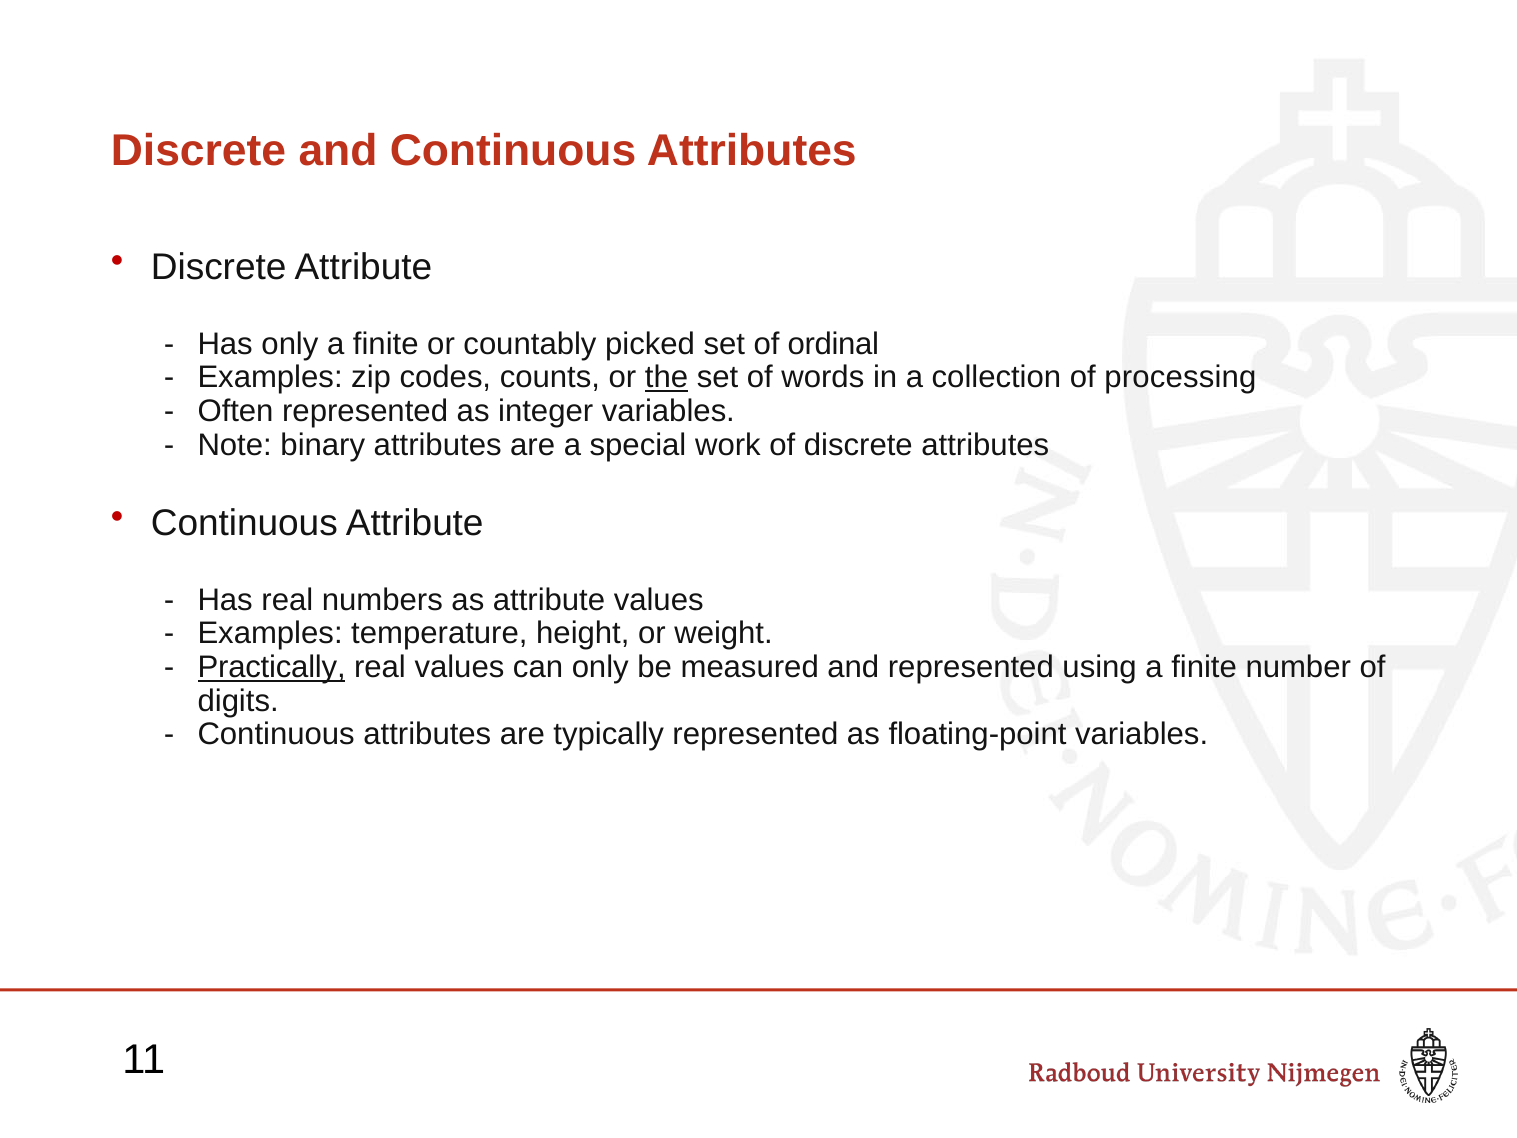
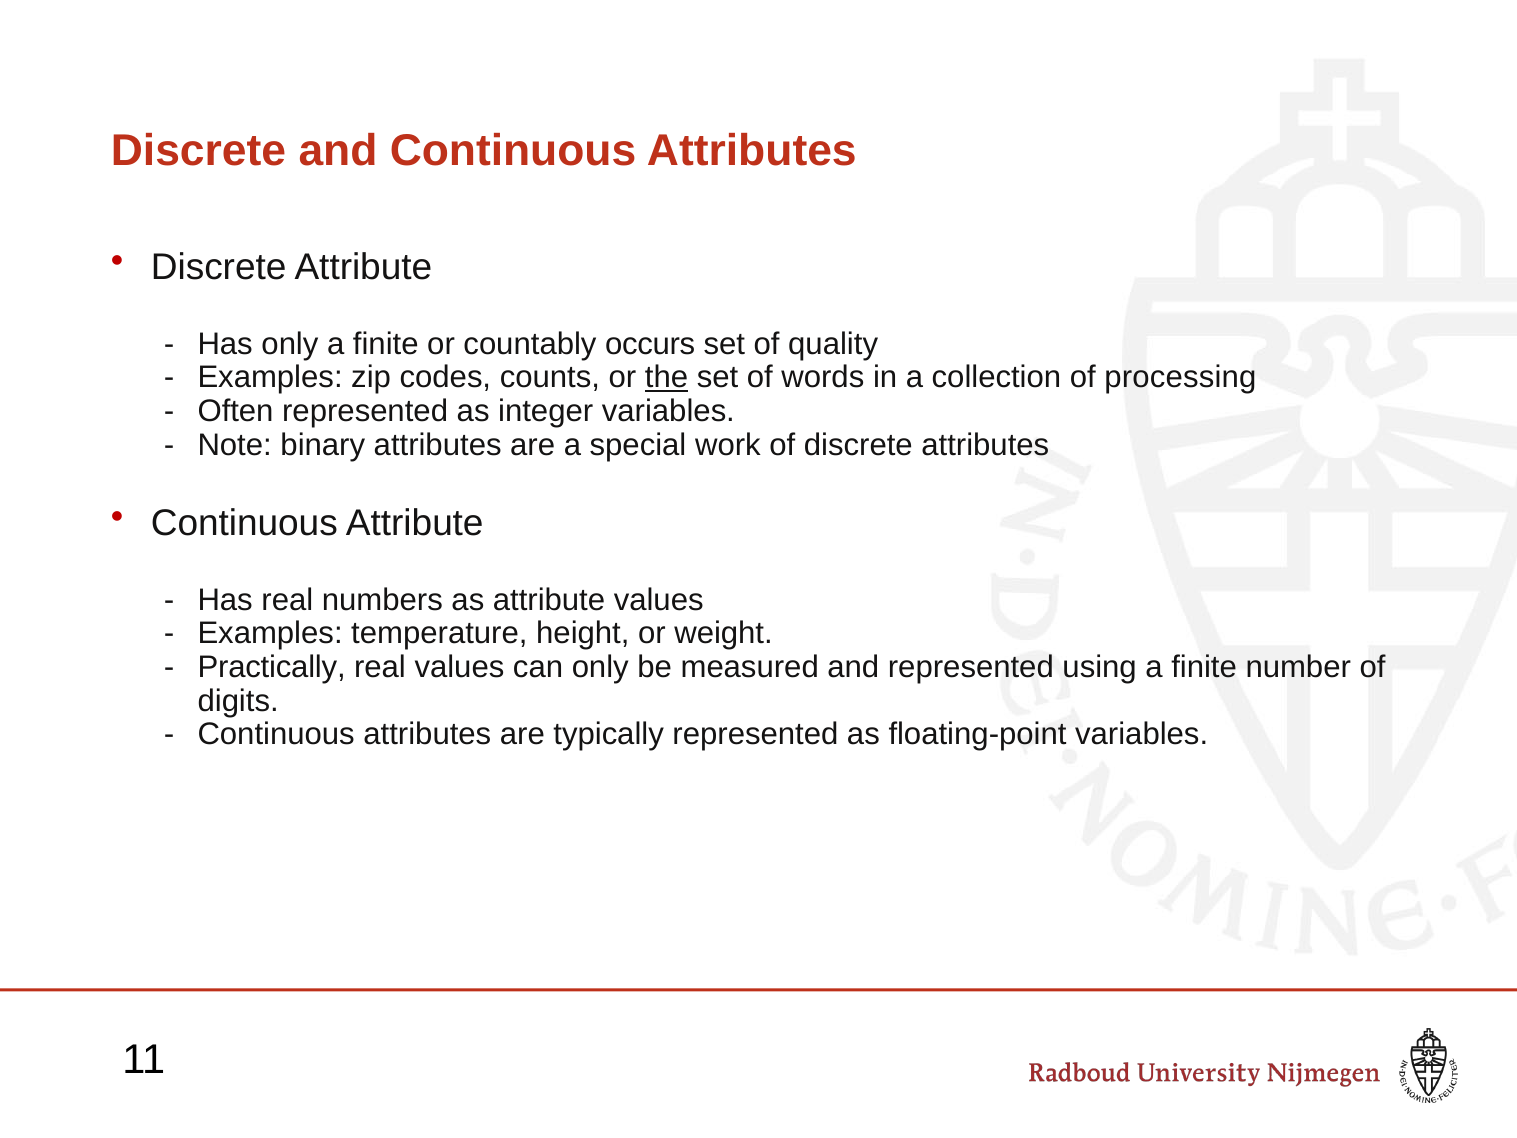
picked: picked -> occurs (650, 344)
ordinal: ordinal -> quality (833, 344)
Practically underline: present -> none (272, 667)
